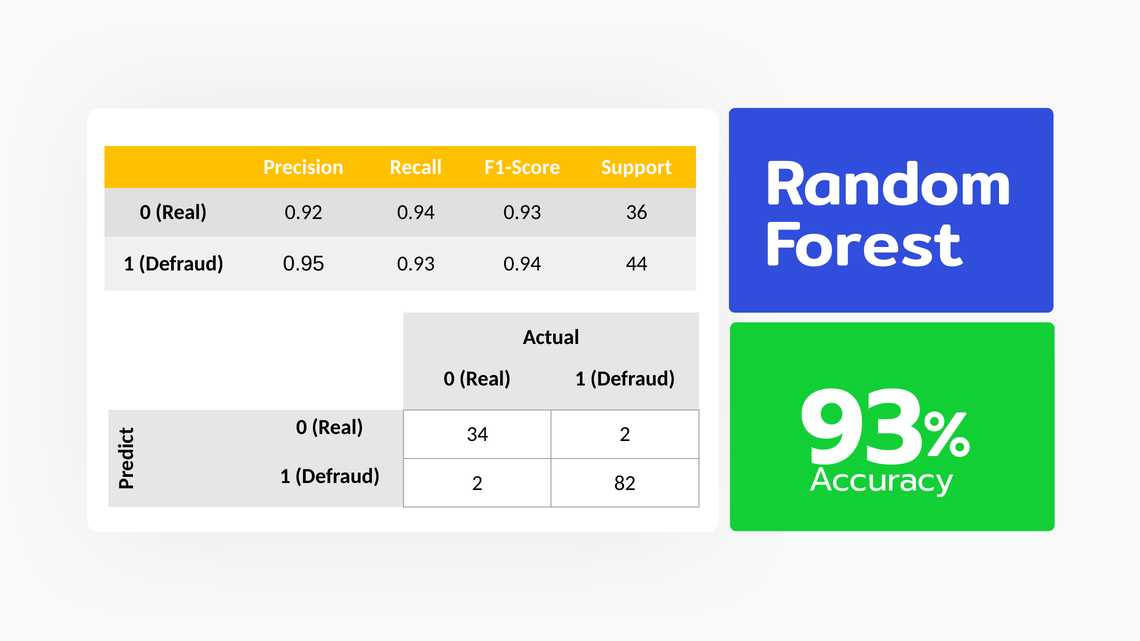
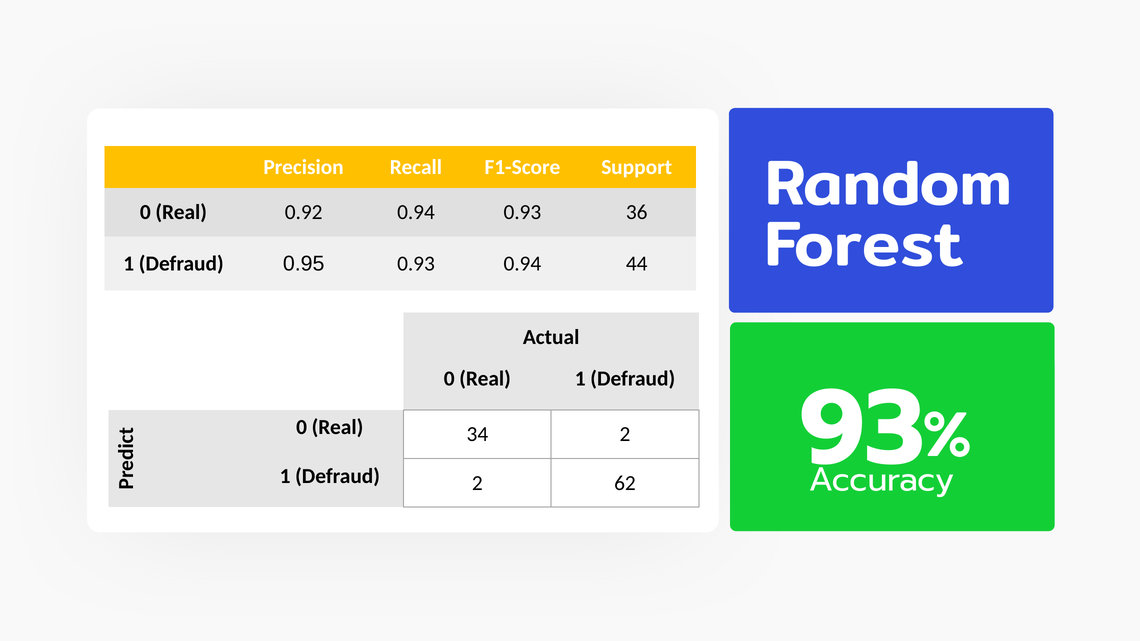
82: 82 -> 62 (625, 483)
